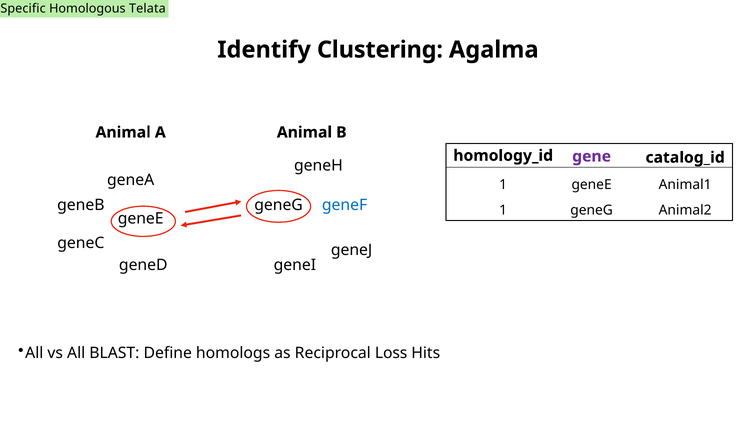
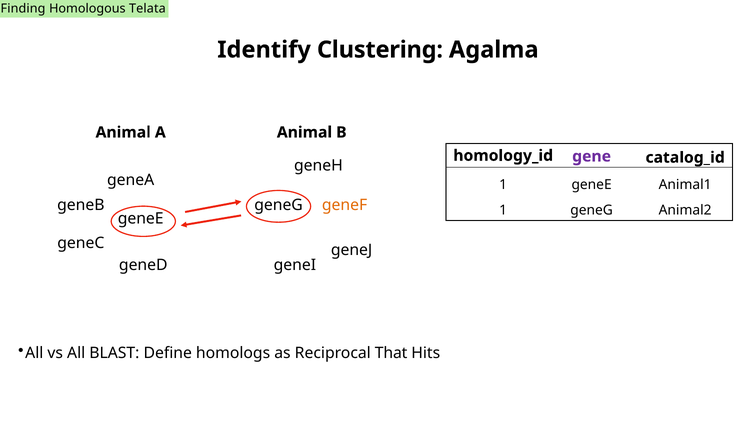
Specific: Specific -> Finding (23, 9)
geneF colour: blue -> orange (345, 205)
Loss: Loss -> That (391, 353)
